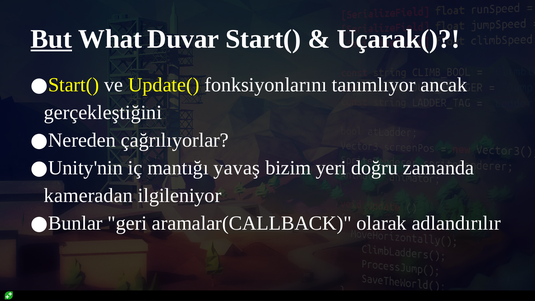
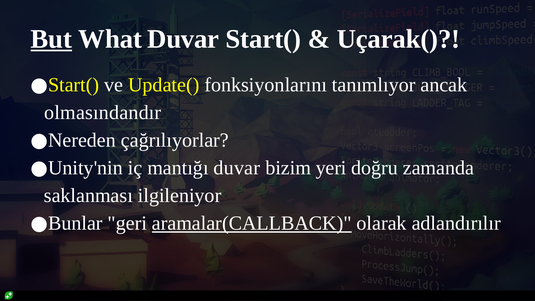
gerçekleştiğini: gerçekleştiğini -> olmasındandır (103, 113)
mantığı yavaş: yavaş -> duvar (237, 168)
kameradan: kameradan -> saklanması (88, 196)
aramalar(CALLBACK underline: none -> present (252, 223)
